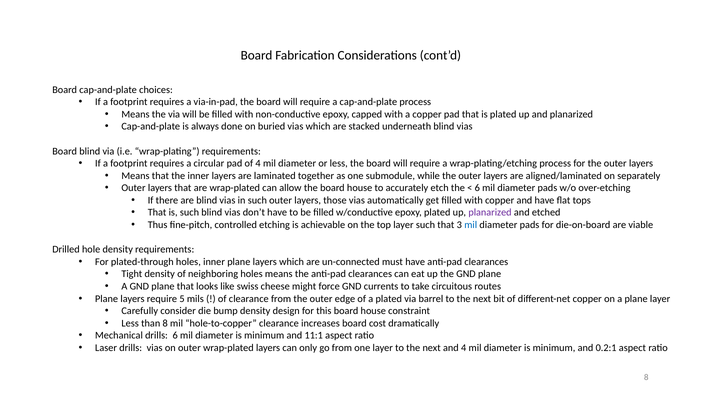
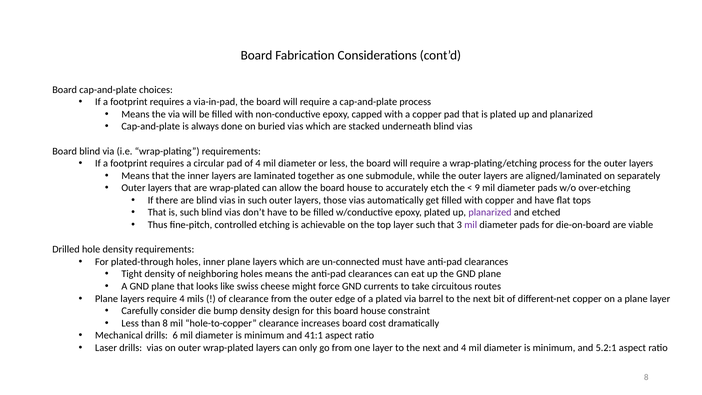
6: 6 -> 9 (477, 188)
mil colour: blue -> purple (471, 225)
require 5: 5 -> 4 (182, 299)
11:1: 11:1 -> 41:1 (314, 335)
0.2:1: 0.2:1 -> 5.2:1 (606, 348)
